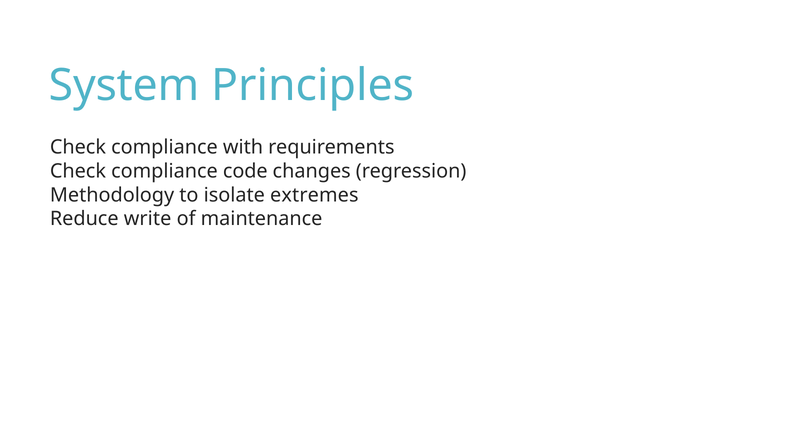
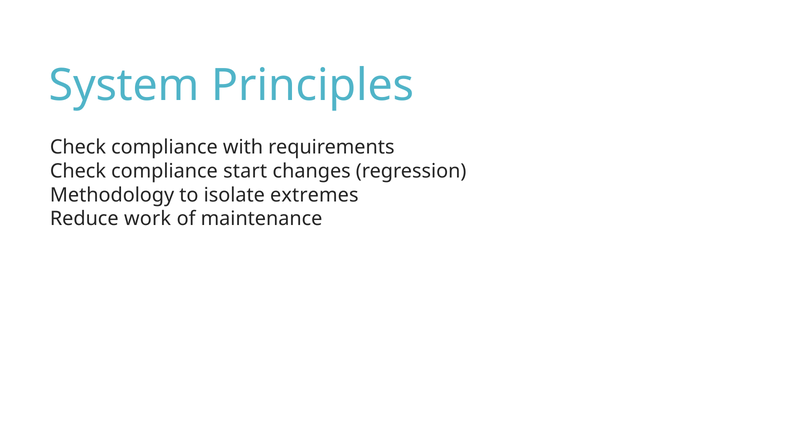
code: code -> start (245, 171)
write: write -> work (148, 219)
